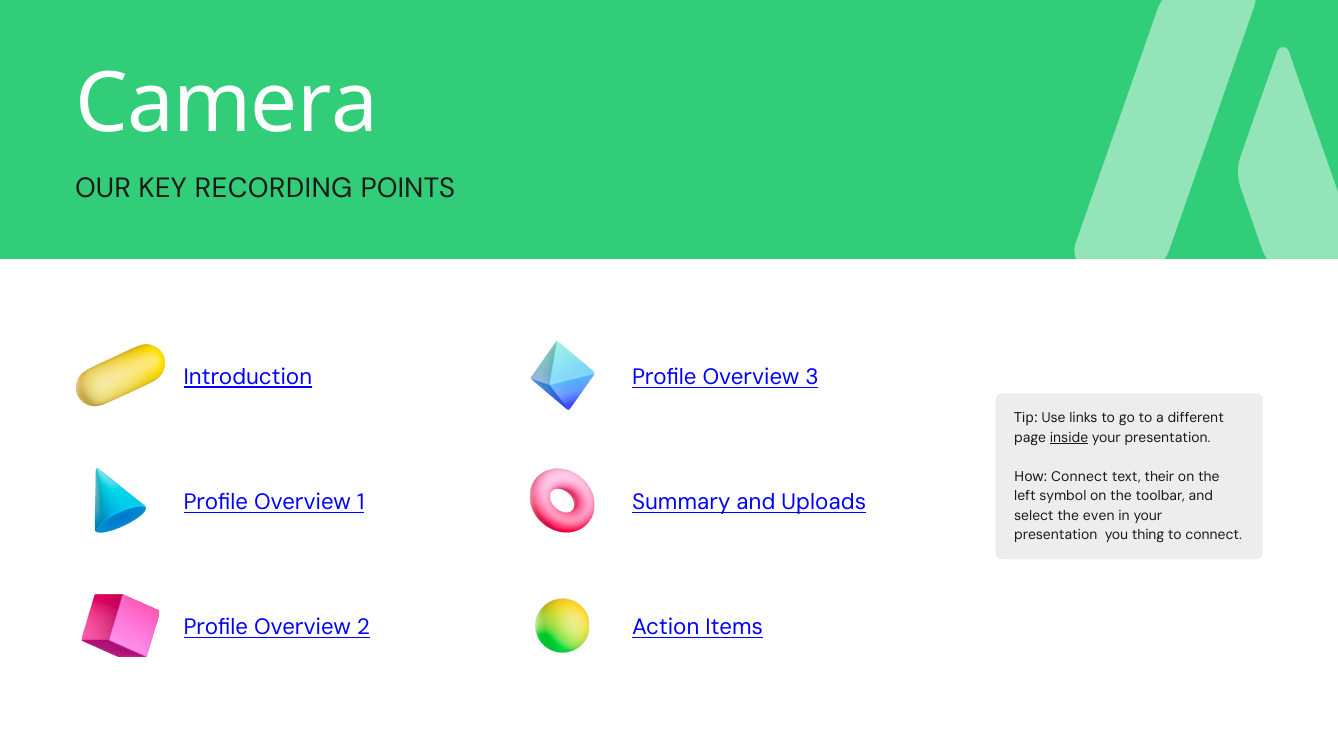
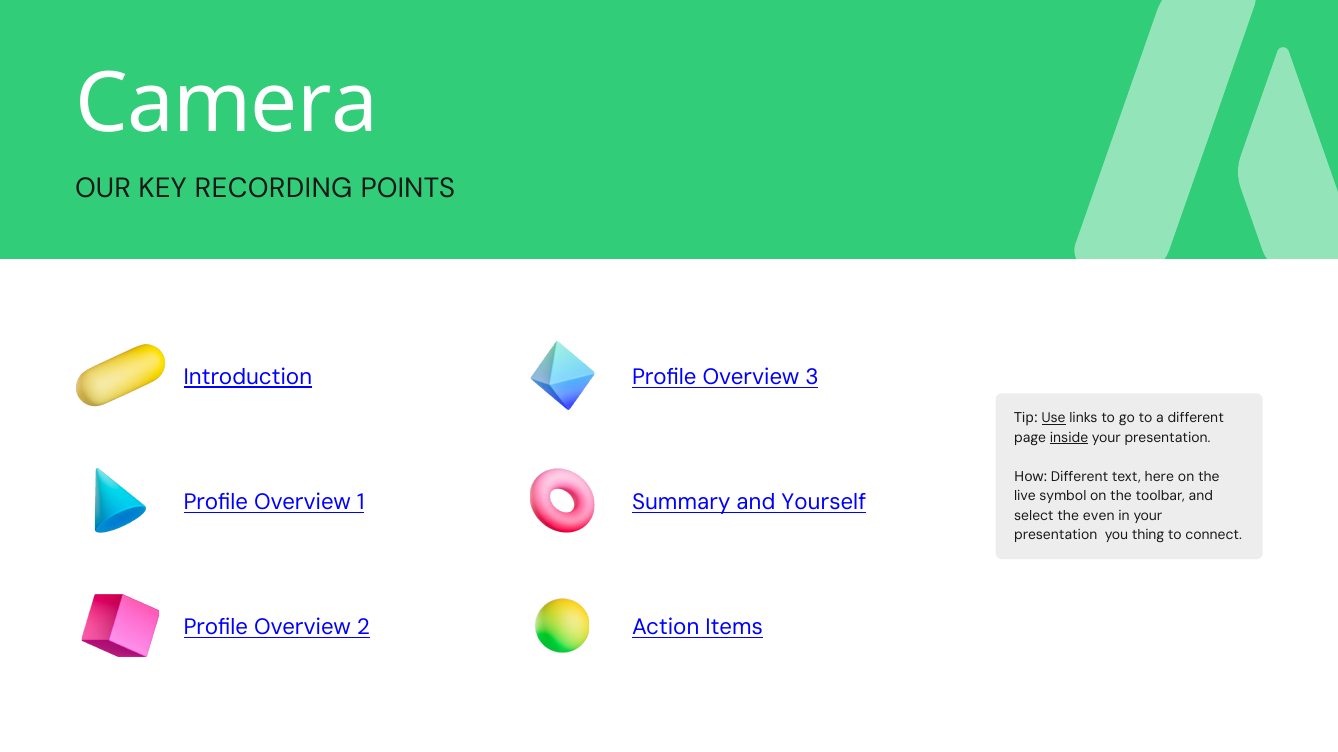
Use underline: none -> present (1054, 419)
How Connect: Connect -> Different (1080, 477)
their: their -> here (1159, 477)
left: left -> live (1025, 497)
Uploads: Uploads -> Yourself (824, 502)
